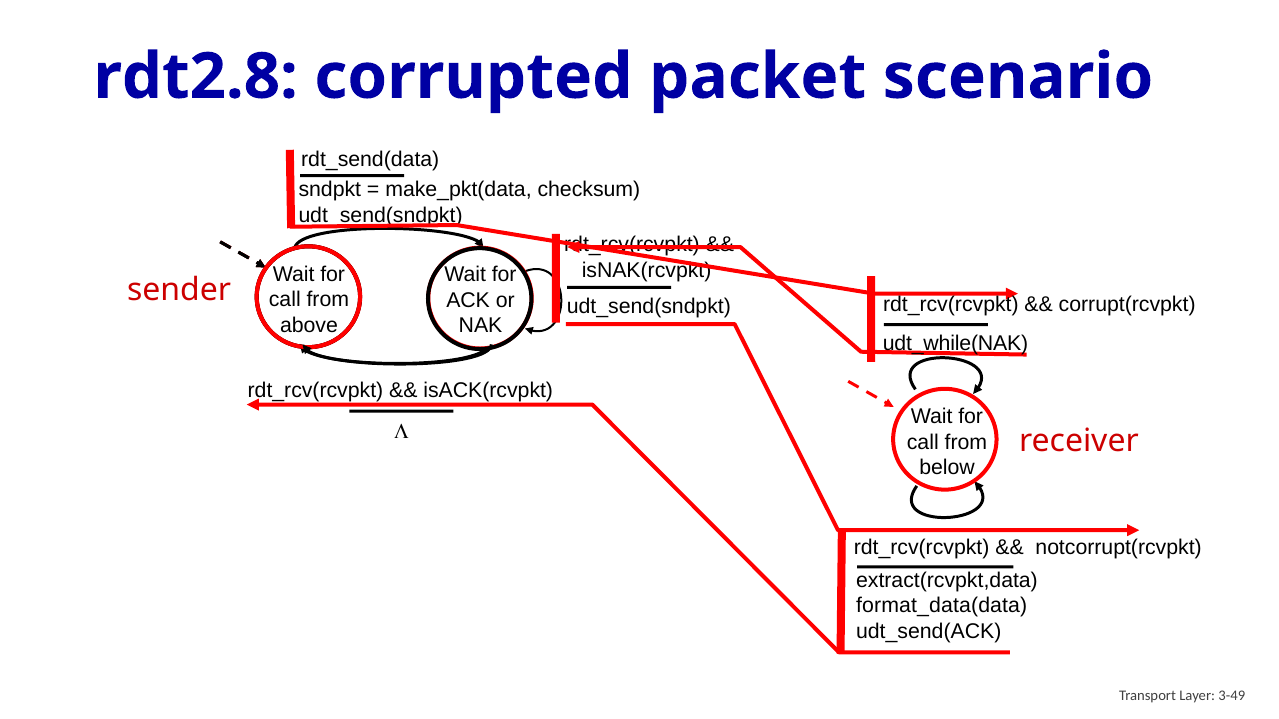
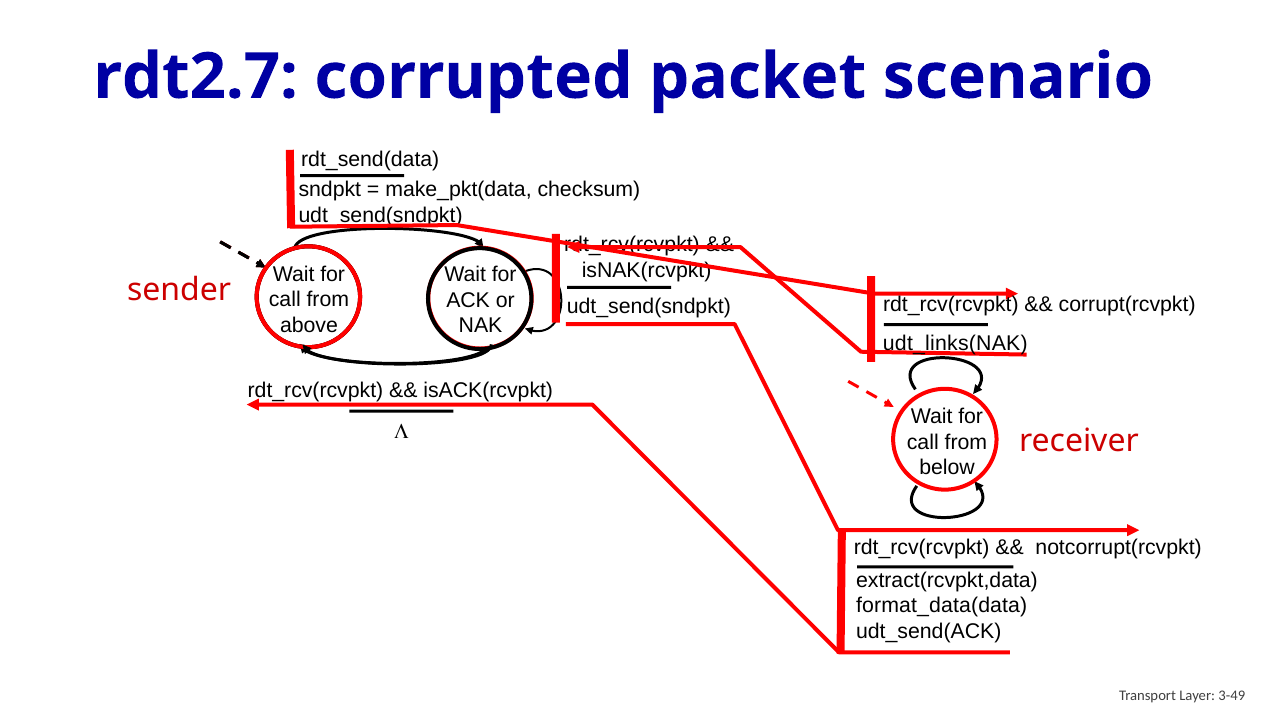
rdt2.8: rdt2.8 -> rdt2.7 (196, 77)
udt_while(NAK: udt_while(NAK -> udt_links(NAK (955, 344)
